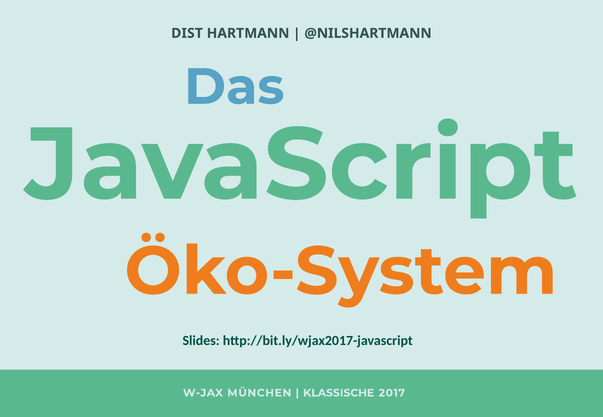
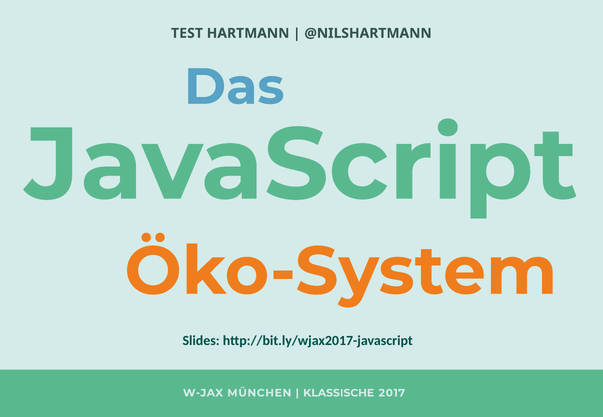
DIST: DIST -> TEST (187, 33)
